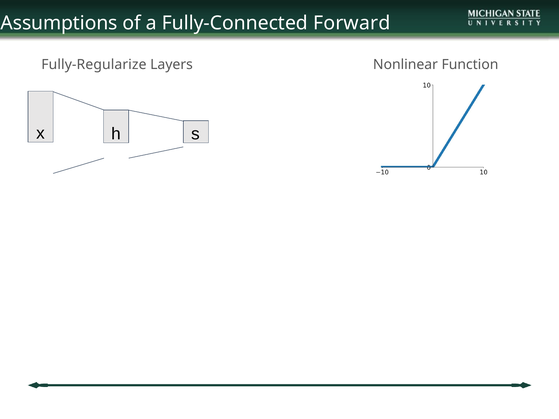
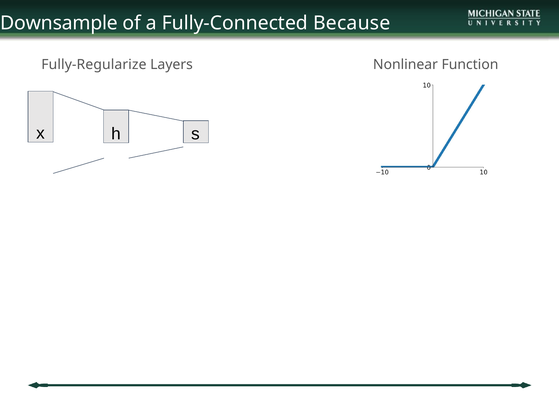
Assumptions: Assumptions -> Downsample (59, 23)
Forward: Forward -> Because (352, 23)
